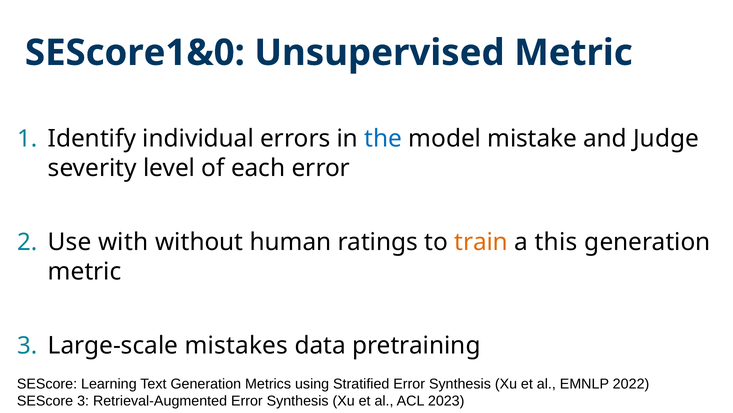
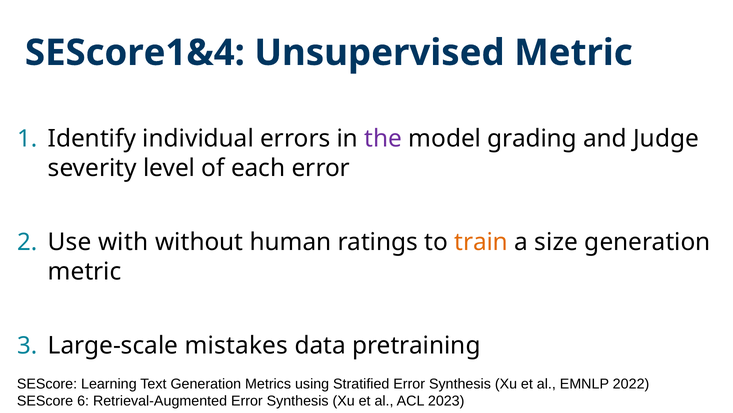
SEScore1&0: SEScore1&0 -> SEScore1&4 (135, 53)
the colour: blue -> purple (383, 139)
mistake: mistake -> grading (532, 139)
this: this -> size (556, 242)
SEScore 3: 3 -> 6 (83, 401)
